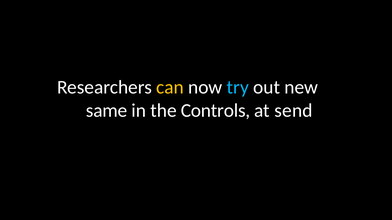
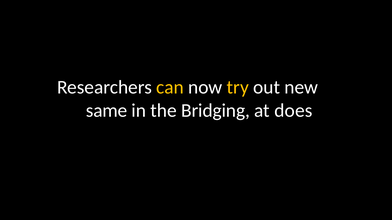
try colour: light blue -> yellow (238, 87)
Controls: Controls -> Bridging (216, 111)
send: send -> does (293, 111)
